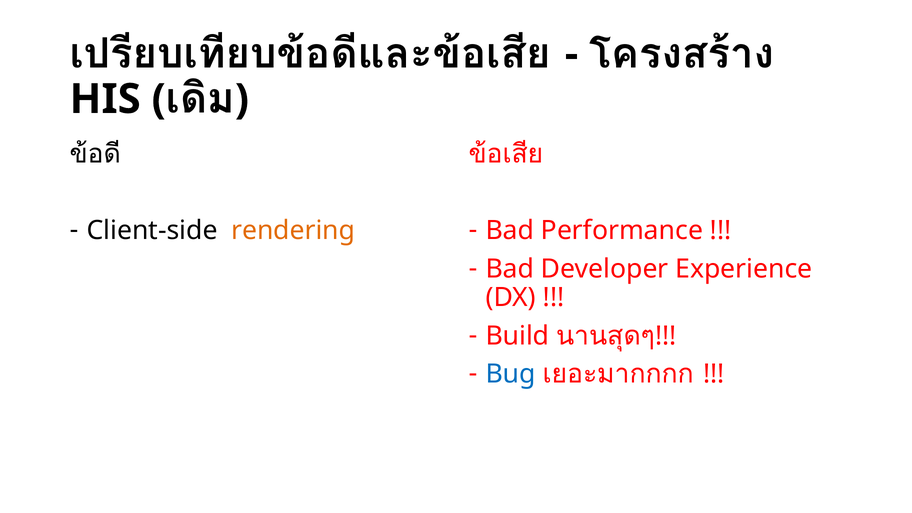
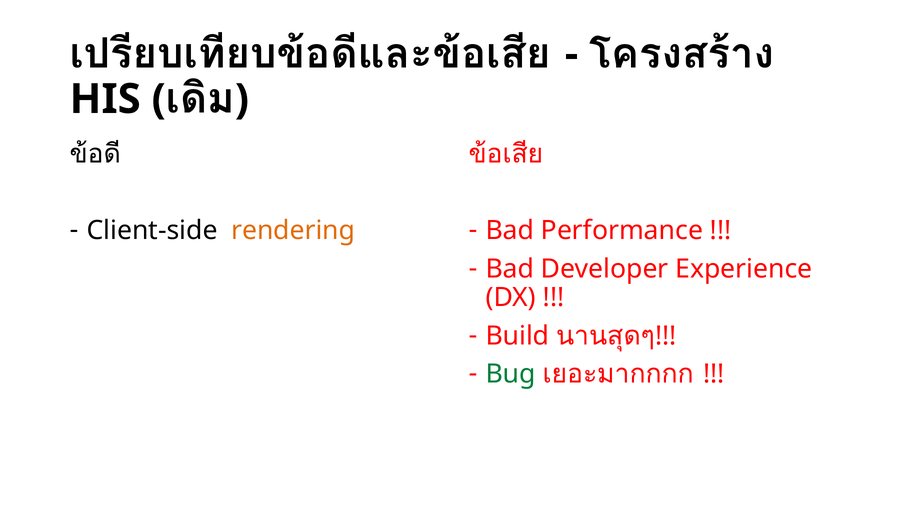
Bug colour: blue -> green (511, 374)
